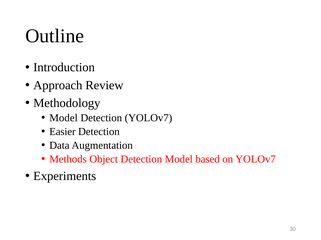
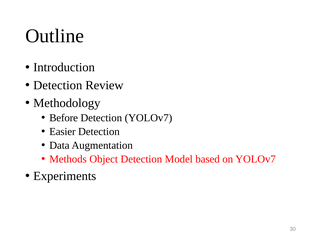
Approach: Approach -> Detection (58, 86)
Model: Model -> Before (64, 118)
